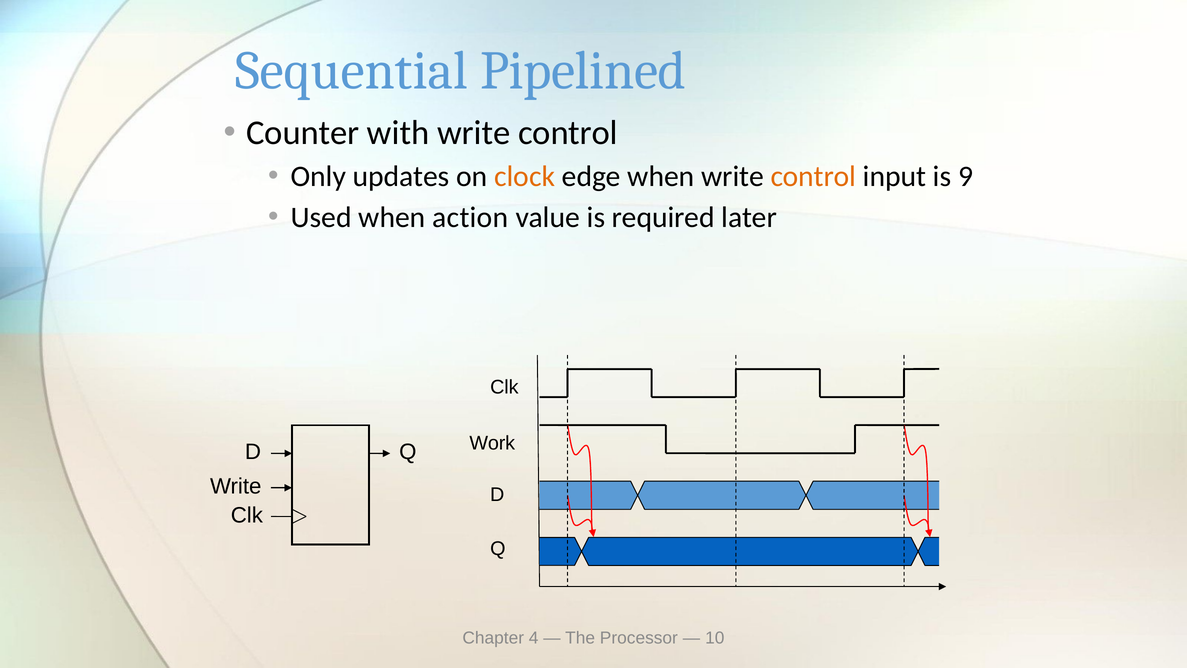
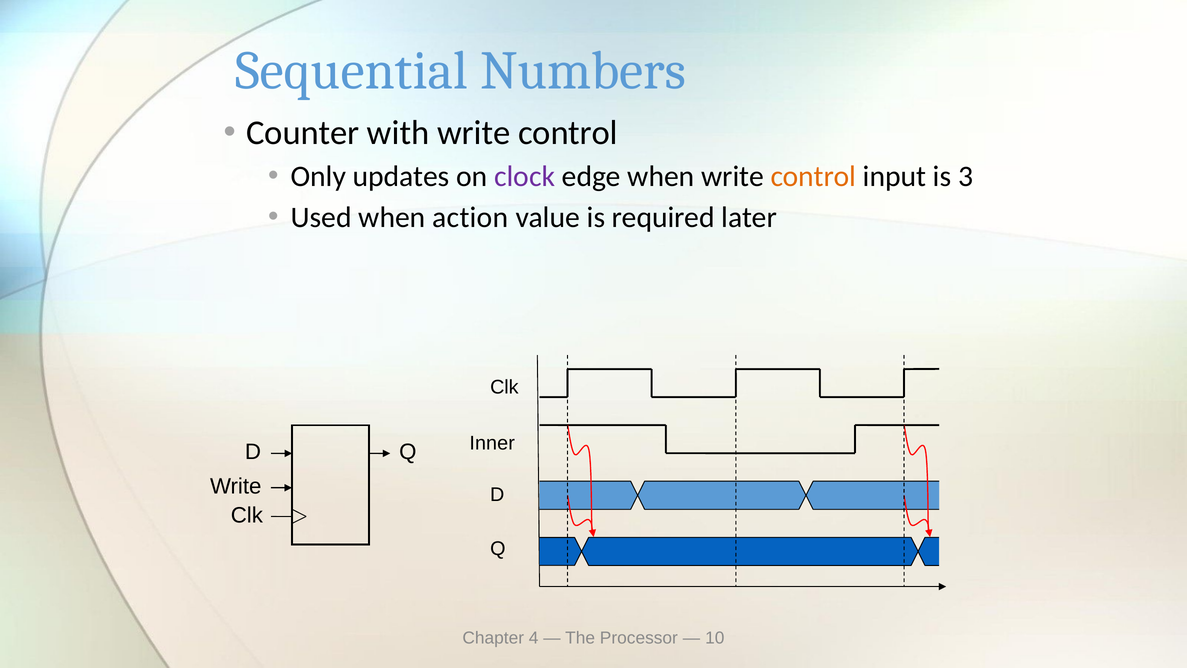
Pipelined: Pipelined -> Numbers (583, 71)
clock colour: orange -> purple (525, 176)
9: 9 -> 3 (966, 176)
Work: Work -> Inner (492, 443)
